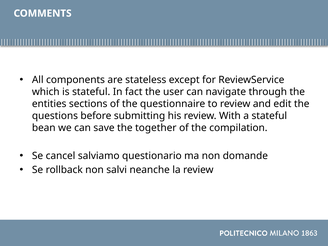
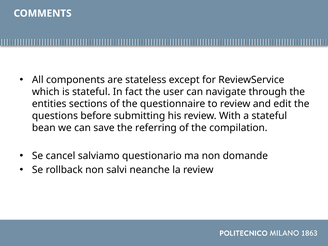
together: together -> referring (156, 128)
